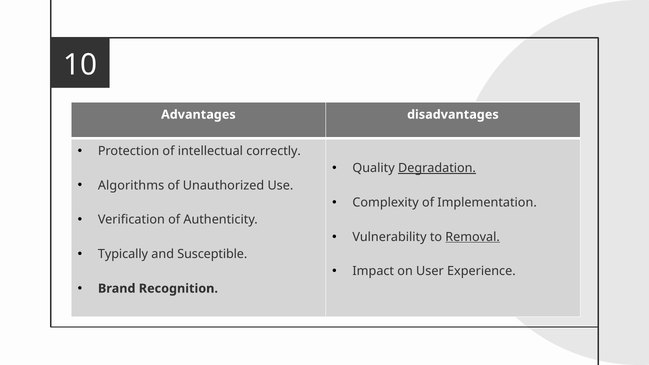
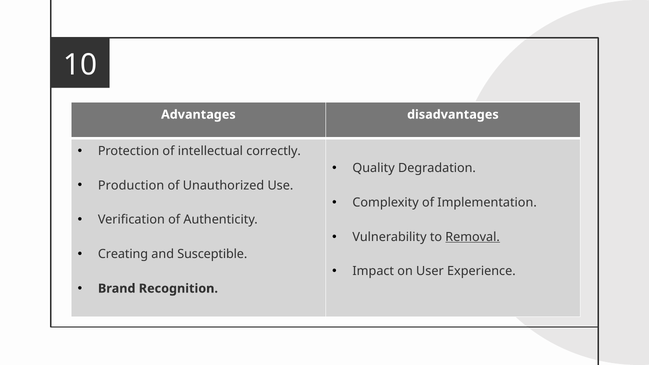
Degradation underline: present -> none (437, 168)
Algorithms: Algorithms -> Production (131, 185)
Typically: Typically -> Creating (123, 254)
